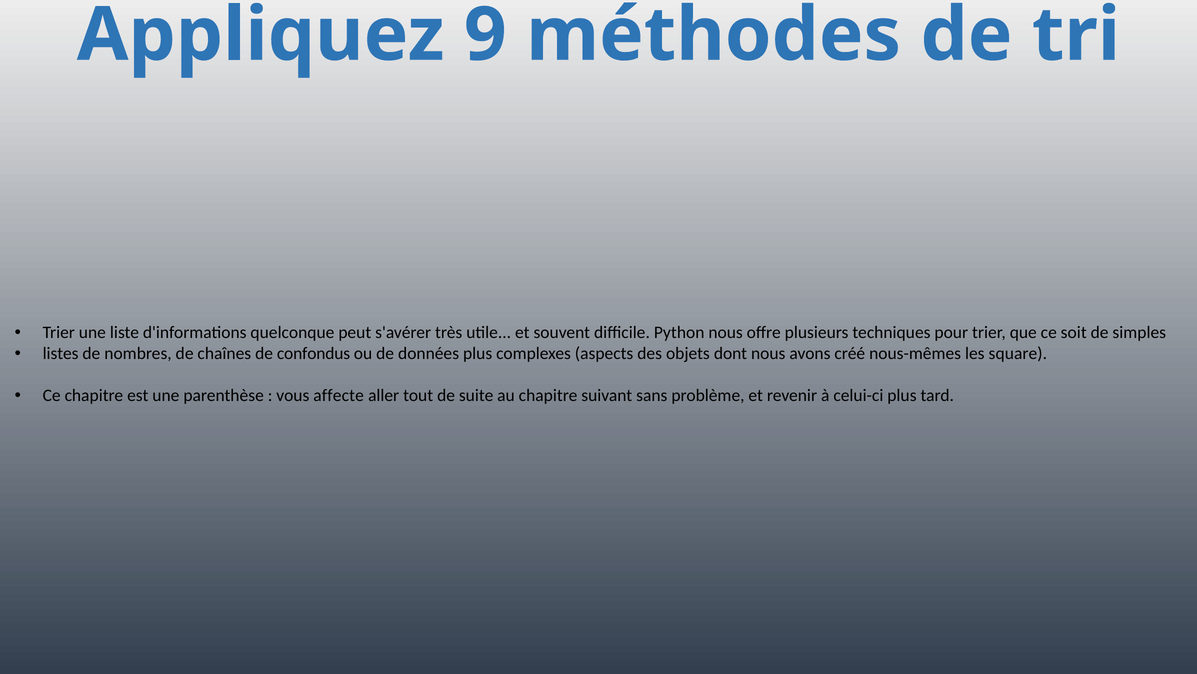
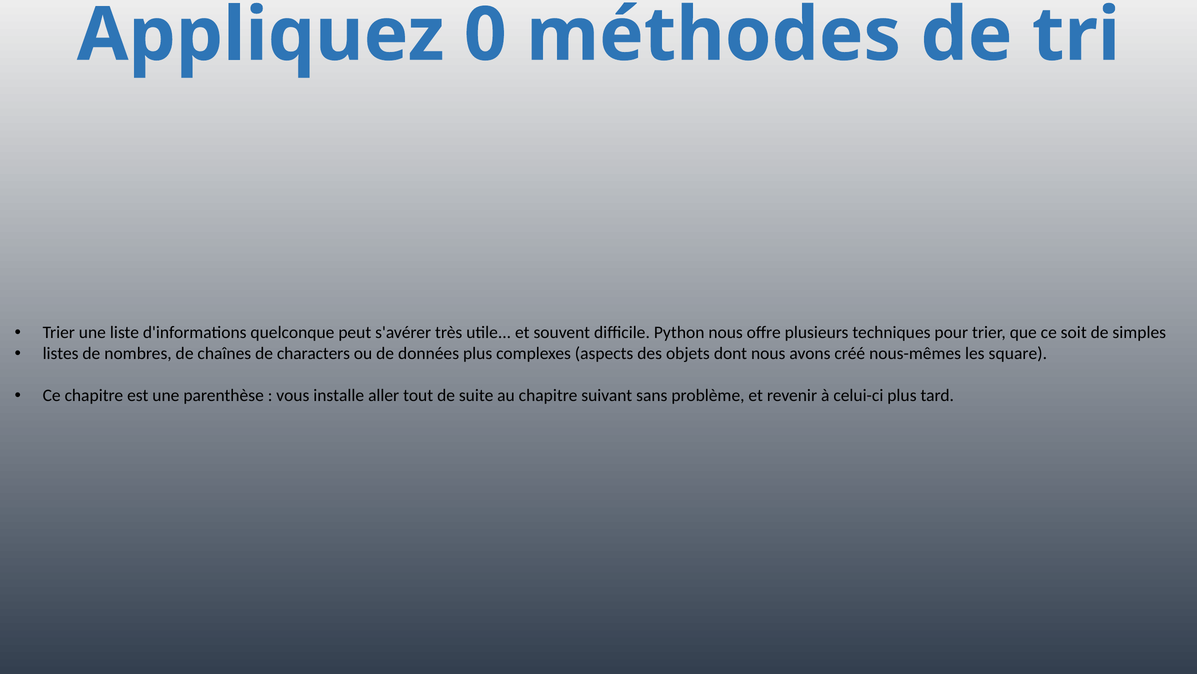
9: 9 -> 0 (485, 35)
confondus: confondus -> characters (313, 353)
affecte: affecte -> installe (339, 395)
